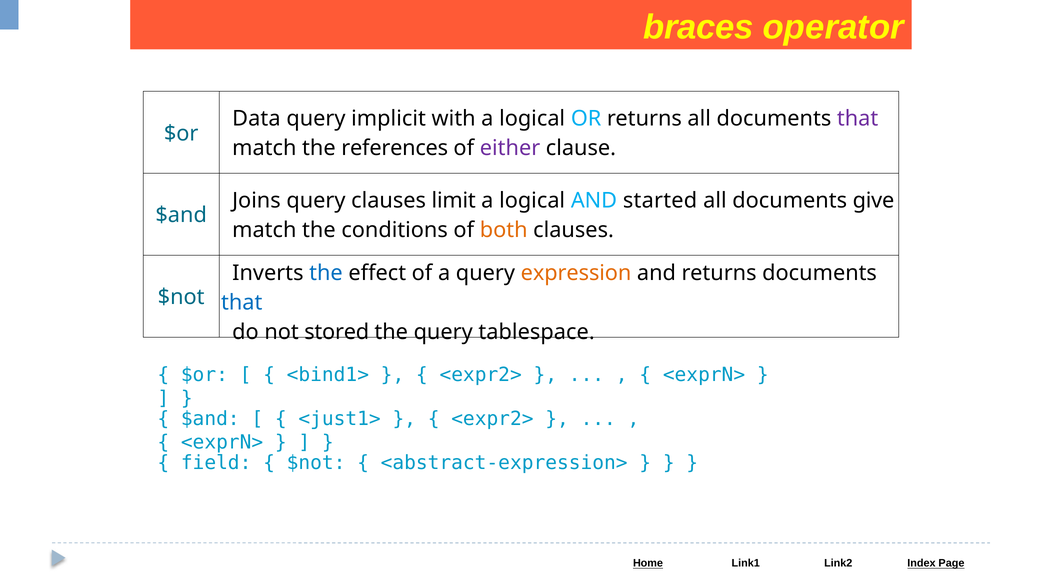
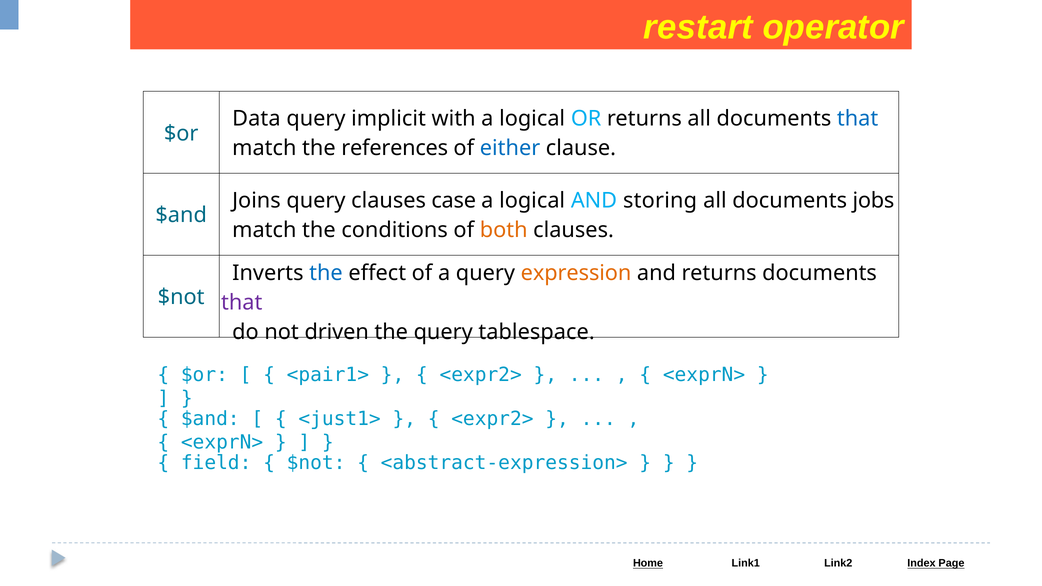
braces: braces -> restart (698, 27)
that colour: purple -> blue (858, 119)
either colour: purple -> blue (510, 148)
limit: limit -> case (454, 200)
started: started -> storing (660, 200)
give: give -> jobs (873, 200)
that colour: blue -> purple (242, 303)
stored: stored -> driven (337, 332)
<bind1>: <bind1> -> <pair1> (328, 375)
